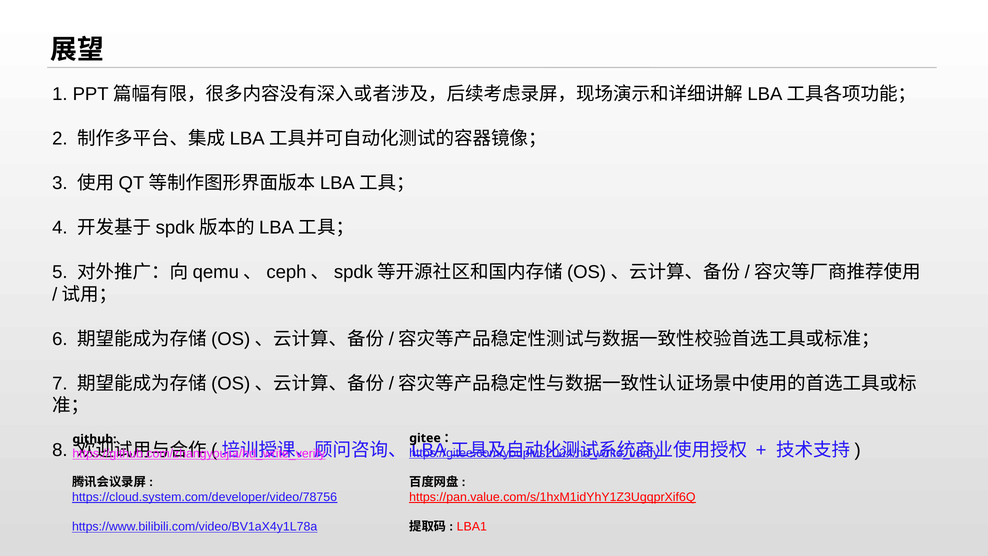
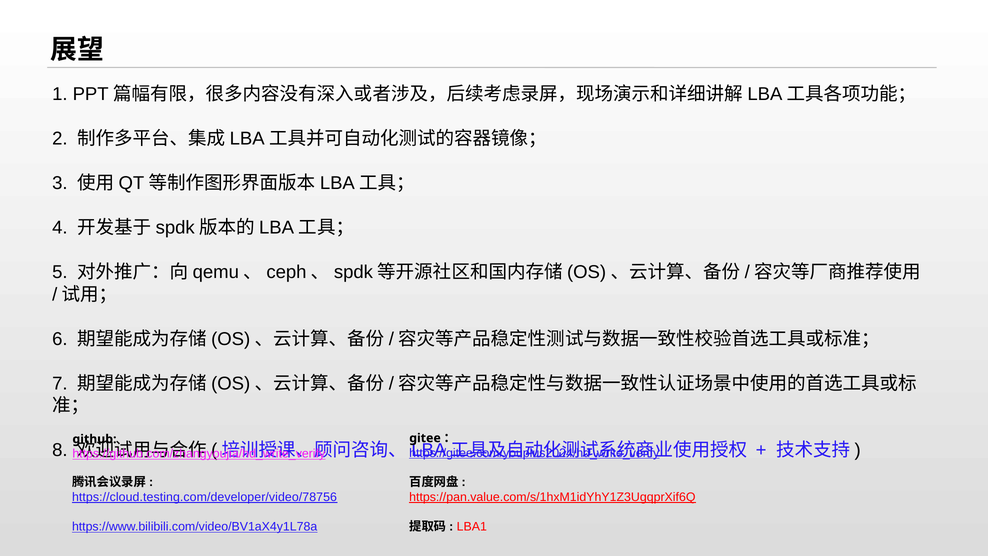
https://cloud.system.com/developer/video/78756: https://cloud.system.com/developer/video/78756 -> https://cloud.testing.com/developer/video/78756 (205, 497)
